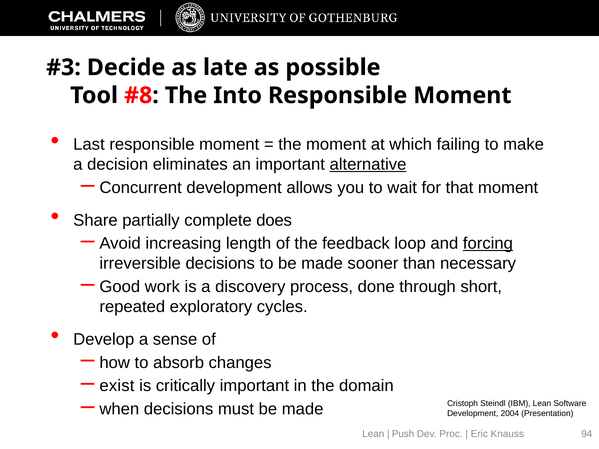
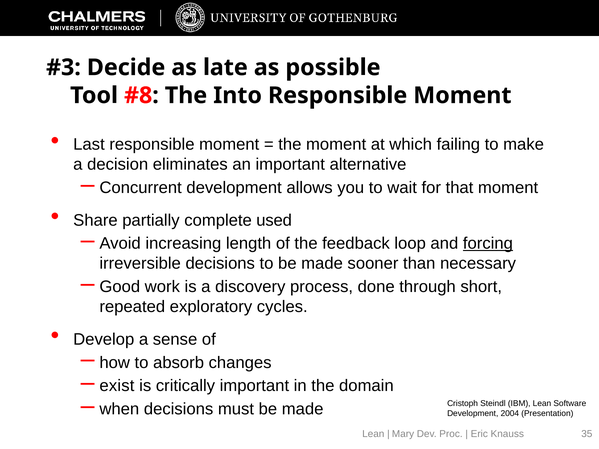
alternative underline: present -> none (368, 164)
does: does -> used (274, 220)
Push: Push -> Mary (403, 434)
94: 94 -> 35 (587, 434)
